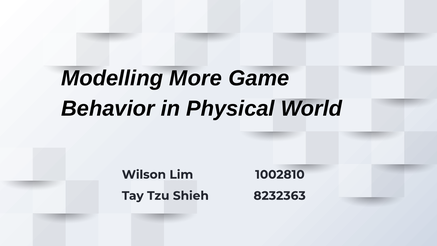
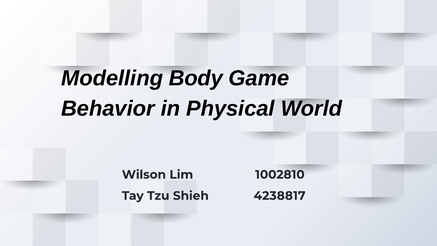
More: More -> Body (196, 78)
8232363: 8232363 -> 4238817 (280, 196)
